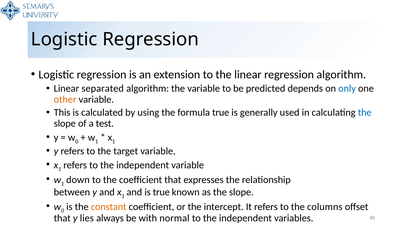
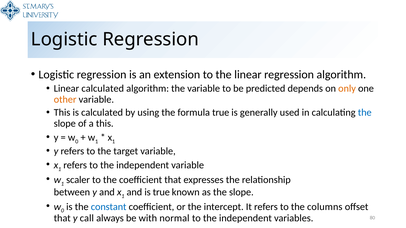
Linear separated: separated -> calculated (103, 89)
only colour: blue -> orange (347, 89)
a test: test -> this (105, 124)
down: down -> scaler (78, 180)
constant colour: orange -> blue (109, 207)
lies: lies -> call (87, 218)
